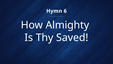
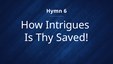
Almighty: Almighty -> Intrigues (67, 25)
